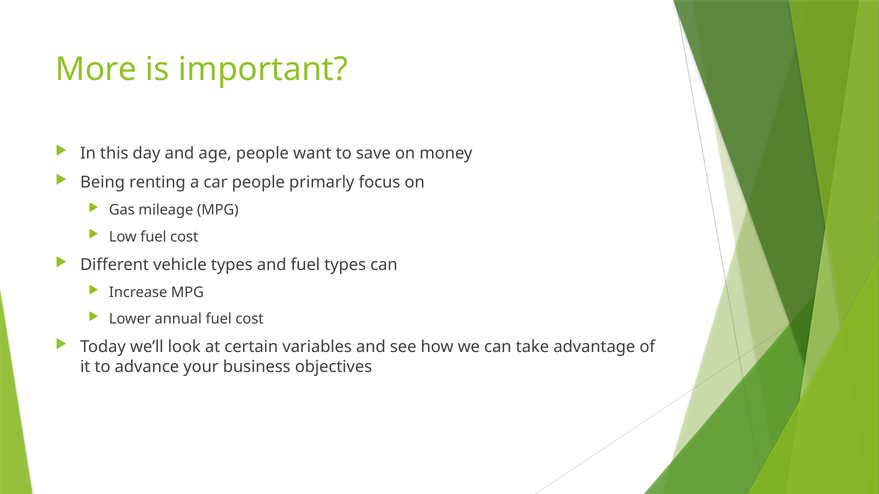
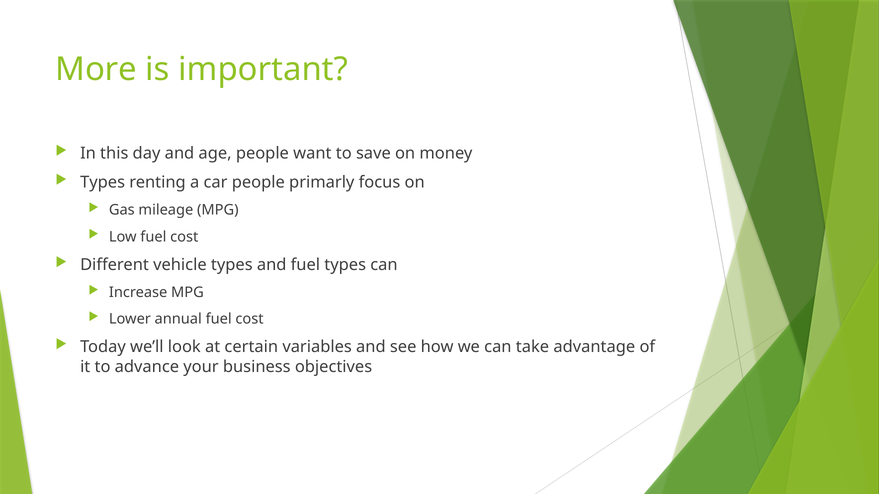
Being: Being -> Types (103, 182)
